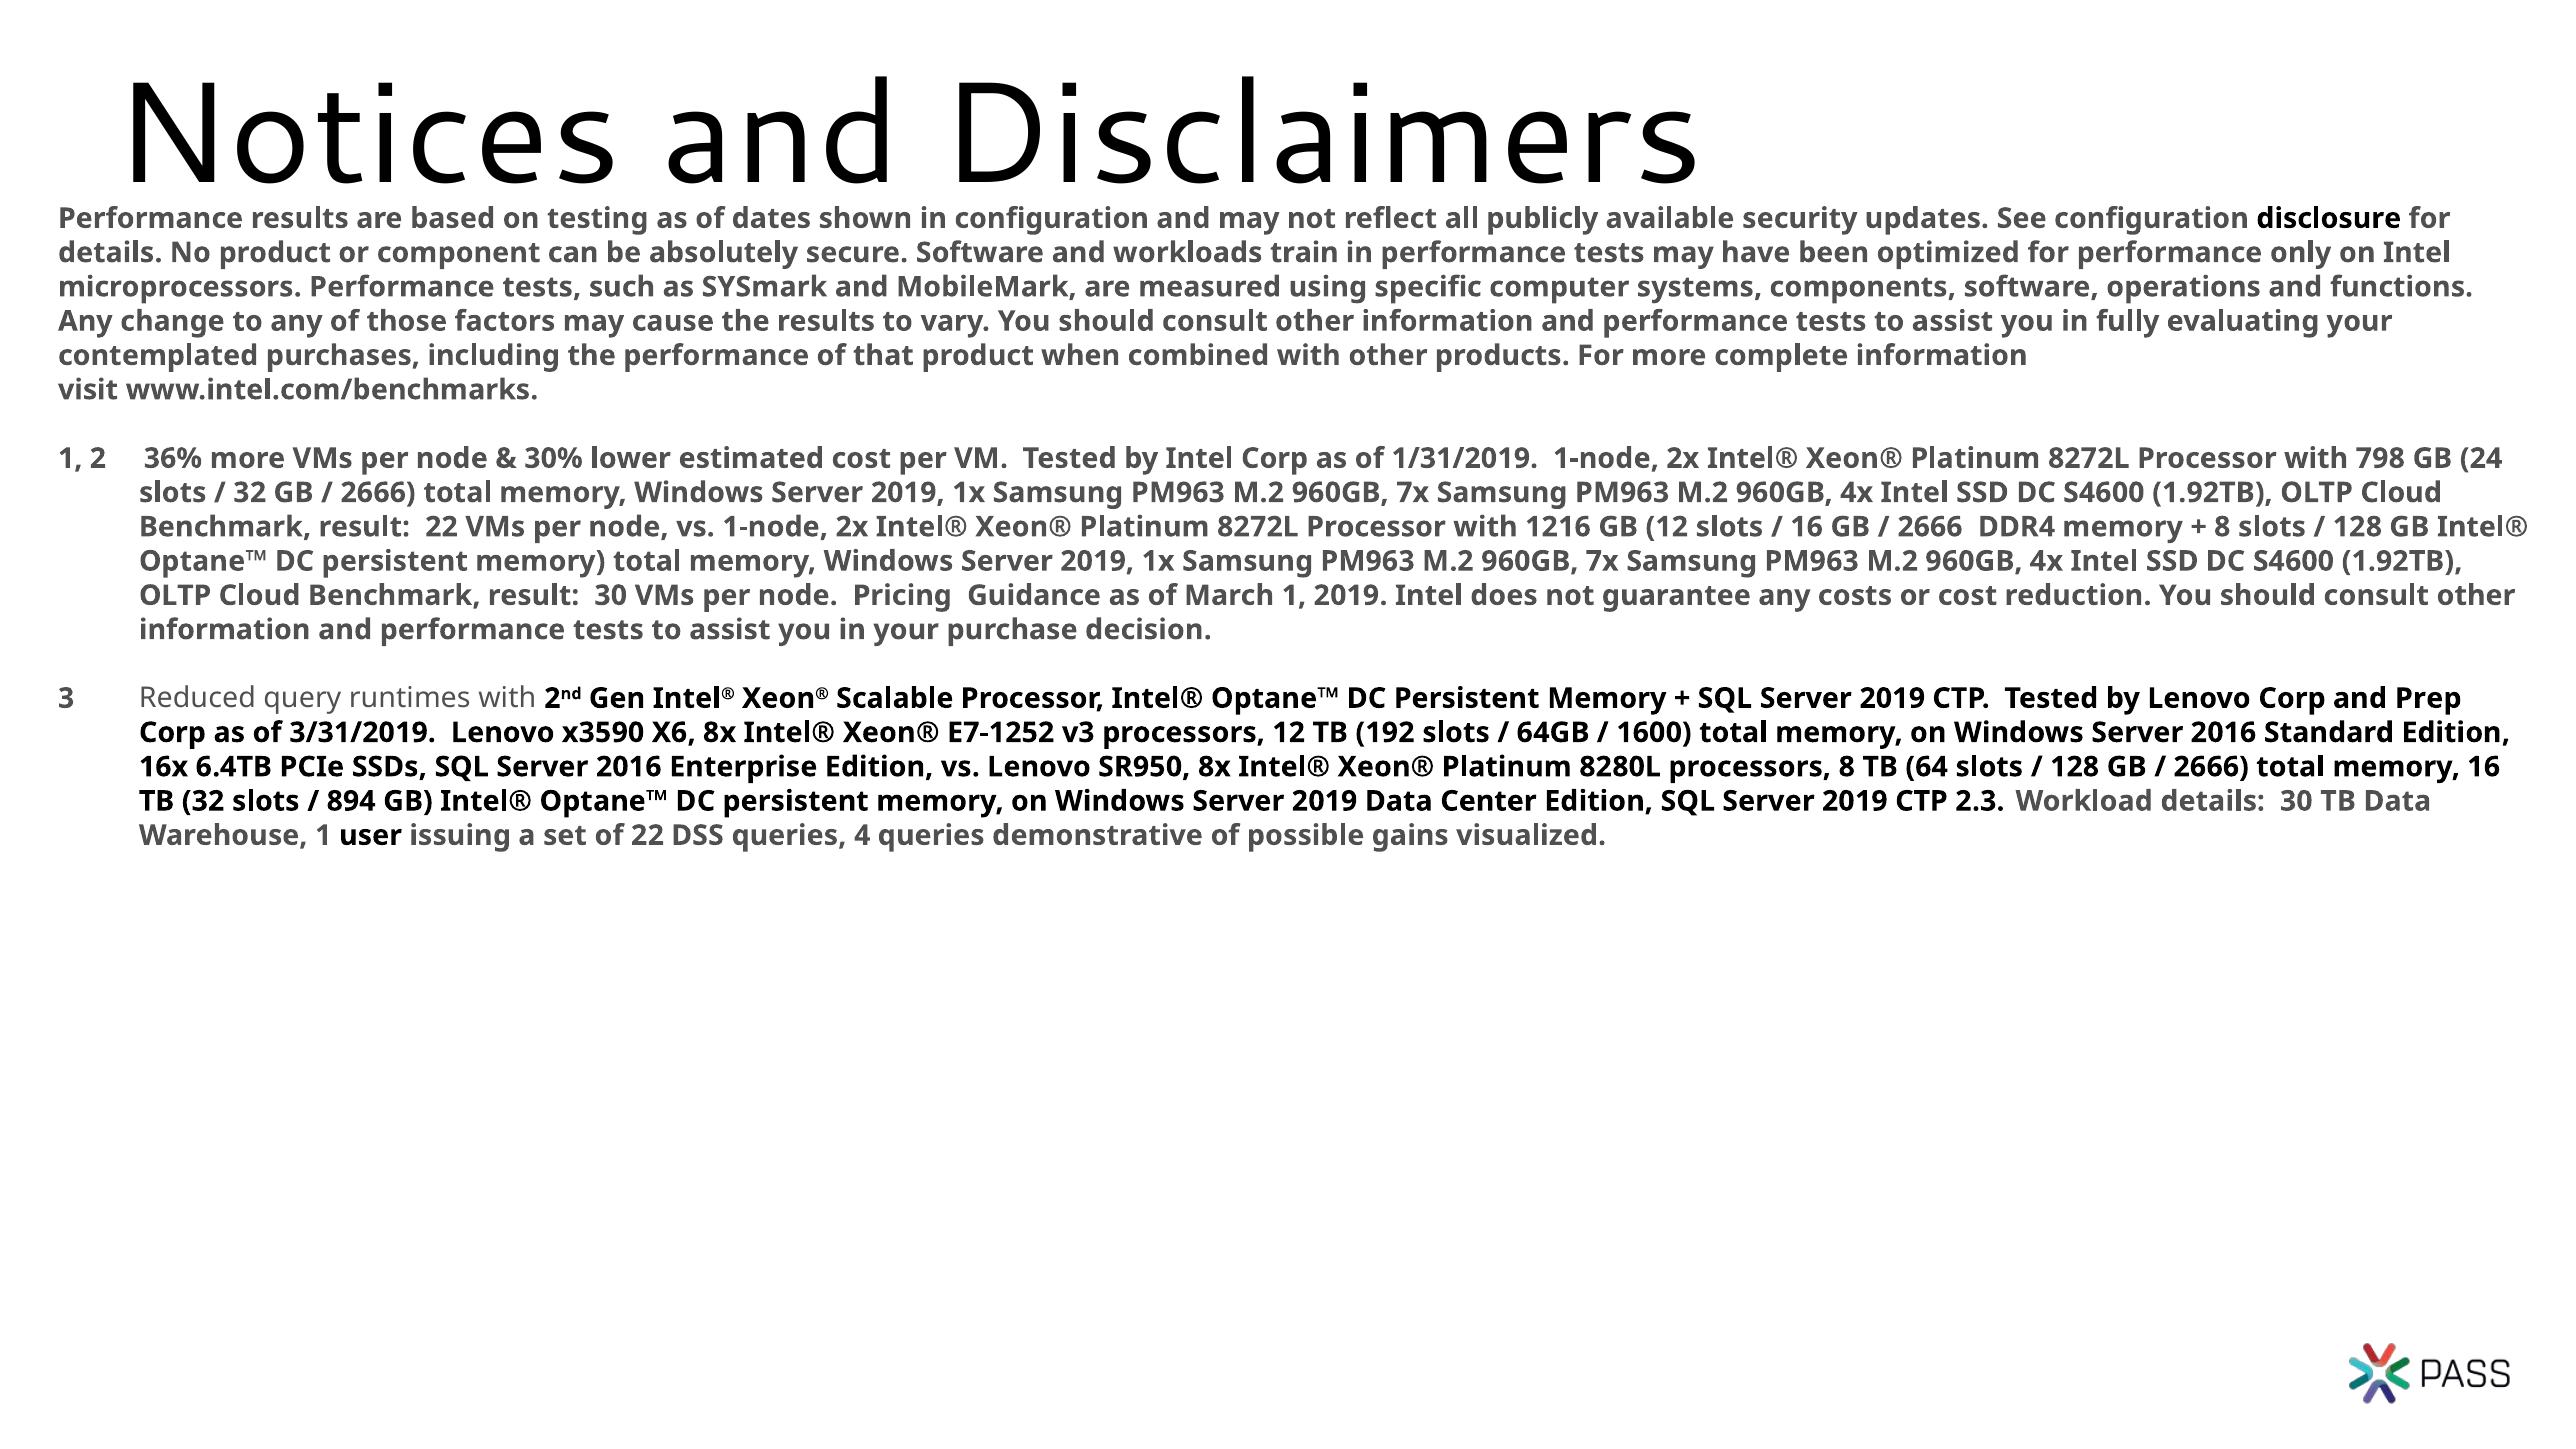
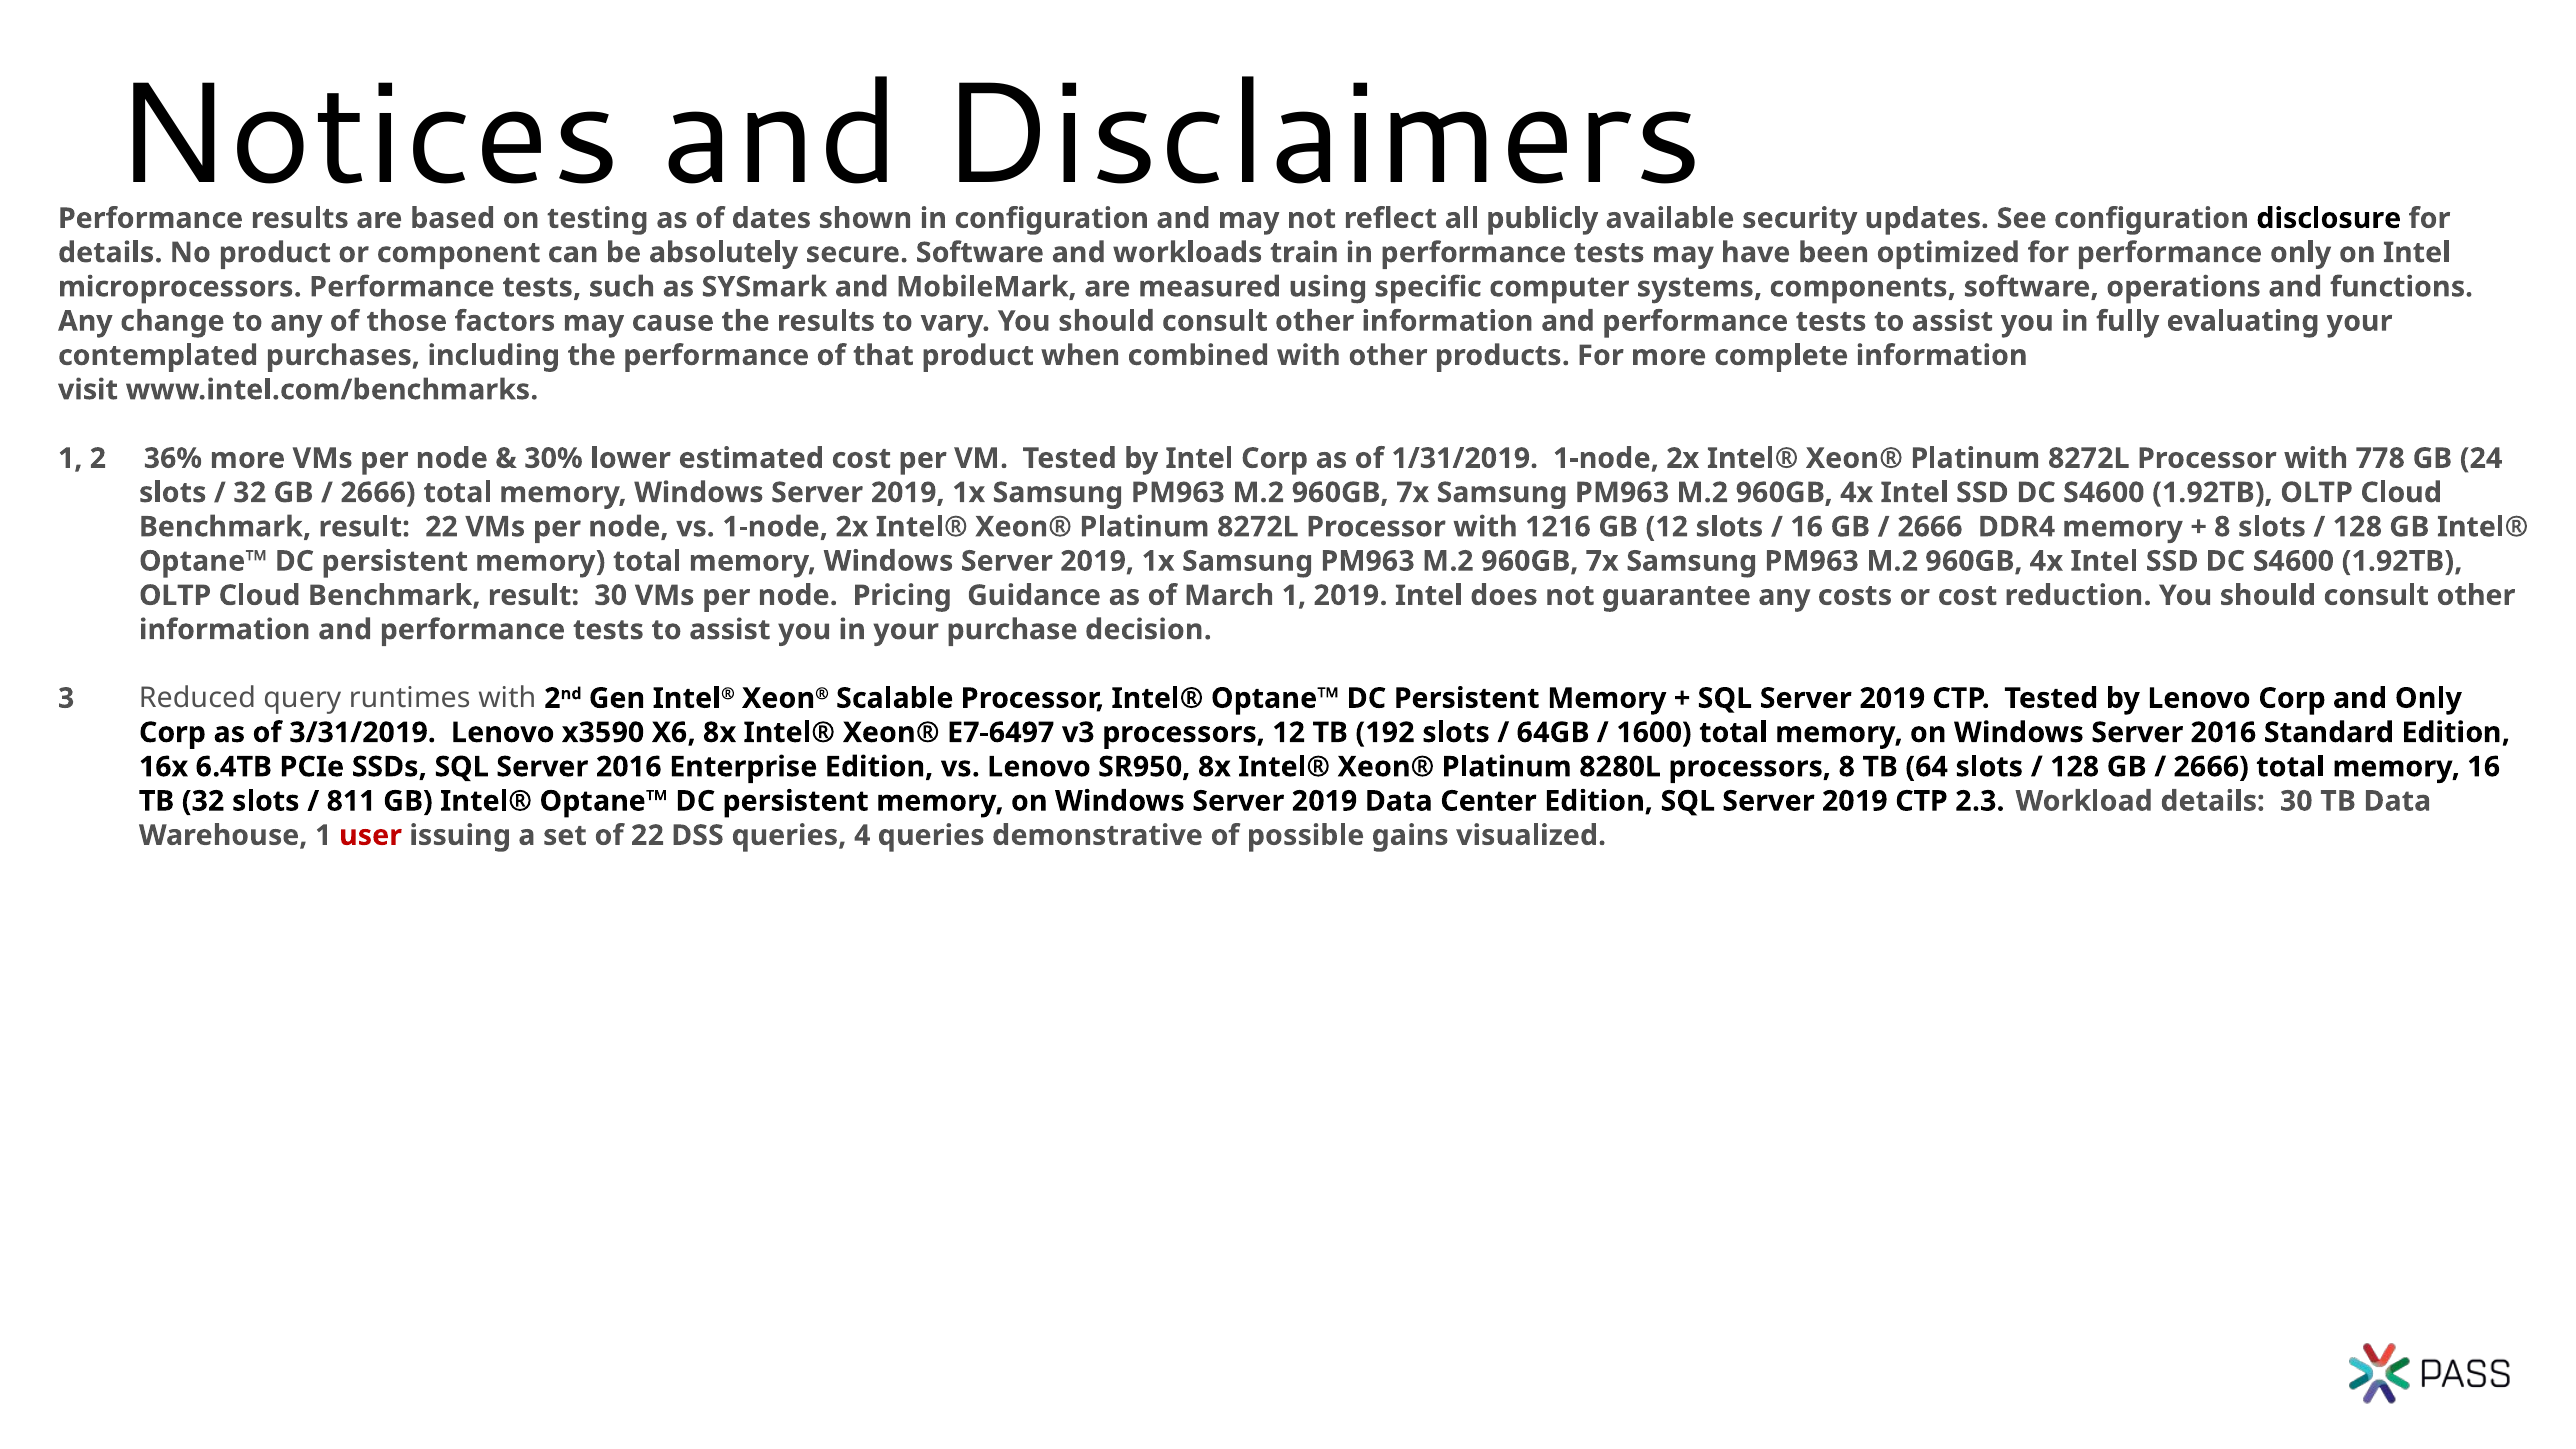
798: 798 -> 778 (2380, 458)
and Prep: Prep -> Only (2428, 698)
E7-1252: E7-1252 -> E7-6497 (1001, 733)
894: 894 -> 811 (351, 801)
user colour: black -> red (371, 835)
